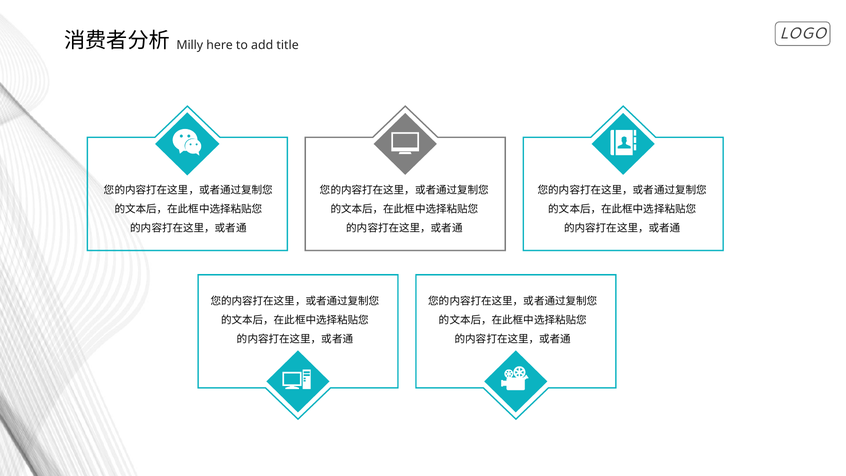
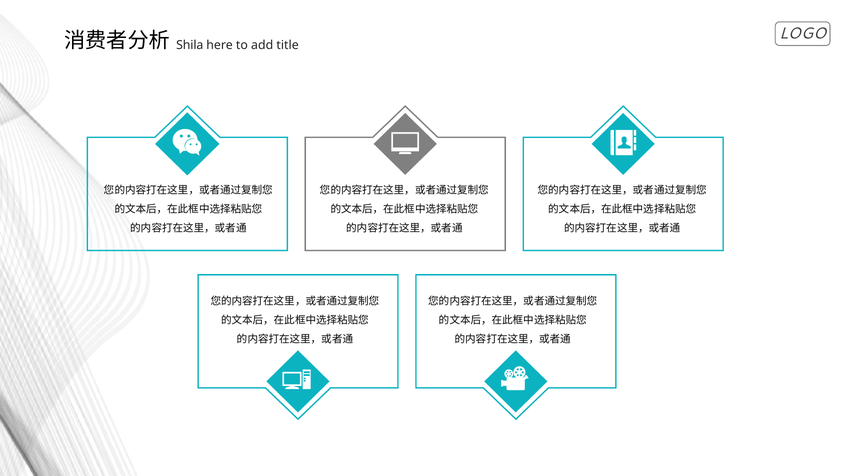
Milly: Milly -> Shila (190, 45)
